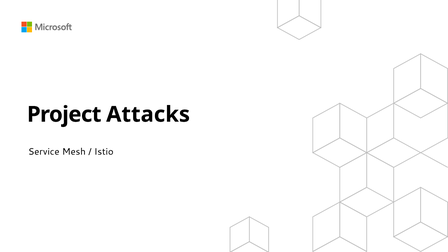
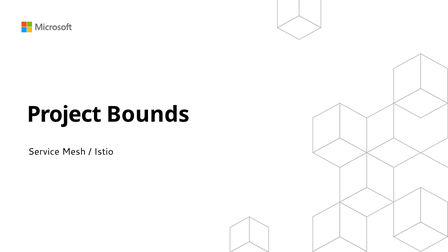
Attacks: Attacks -> Bounds (148, 114)
